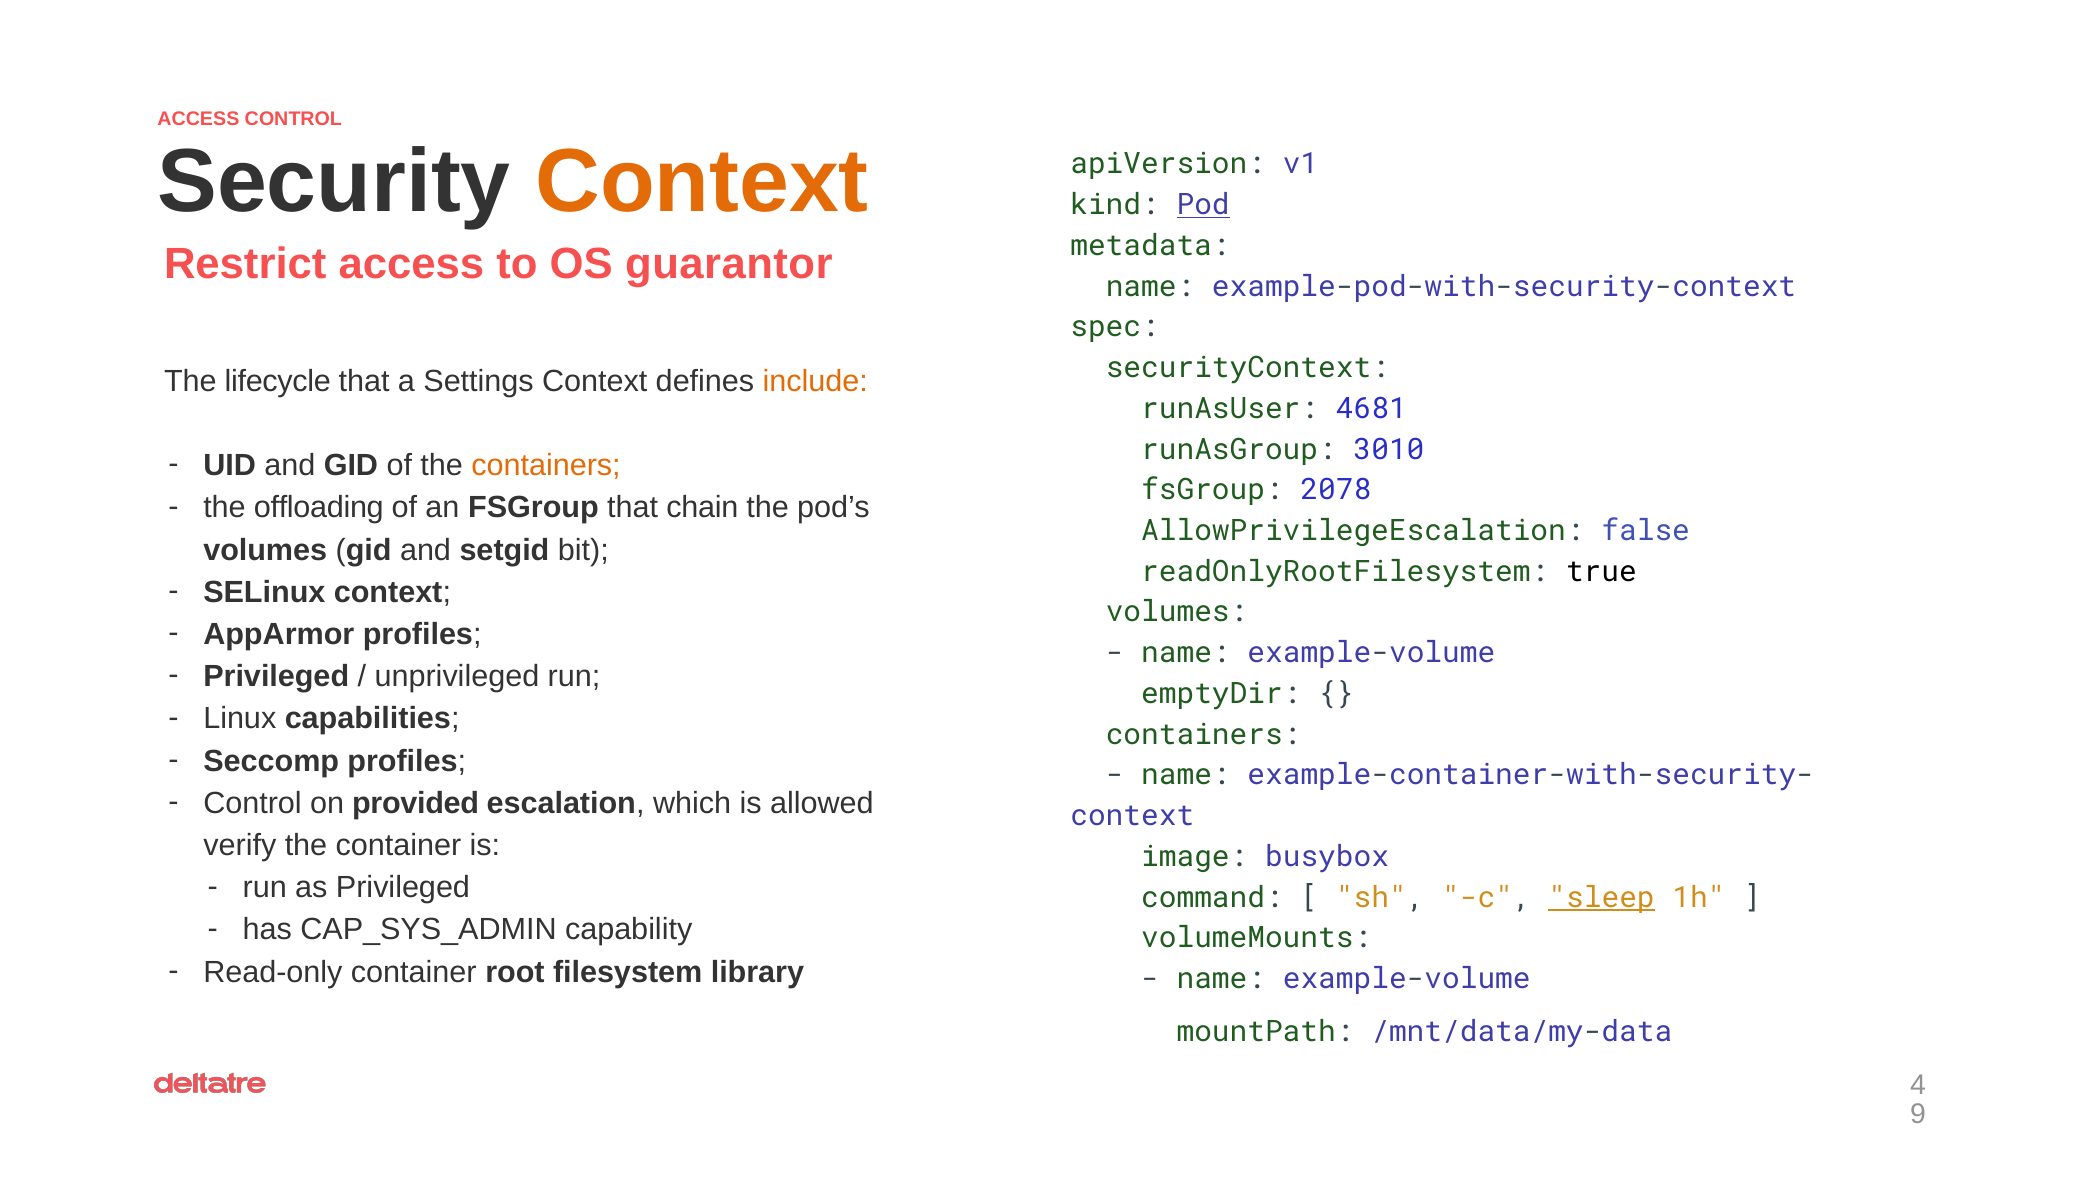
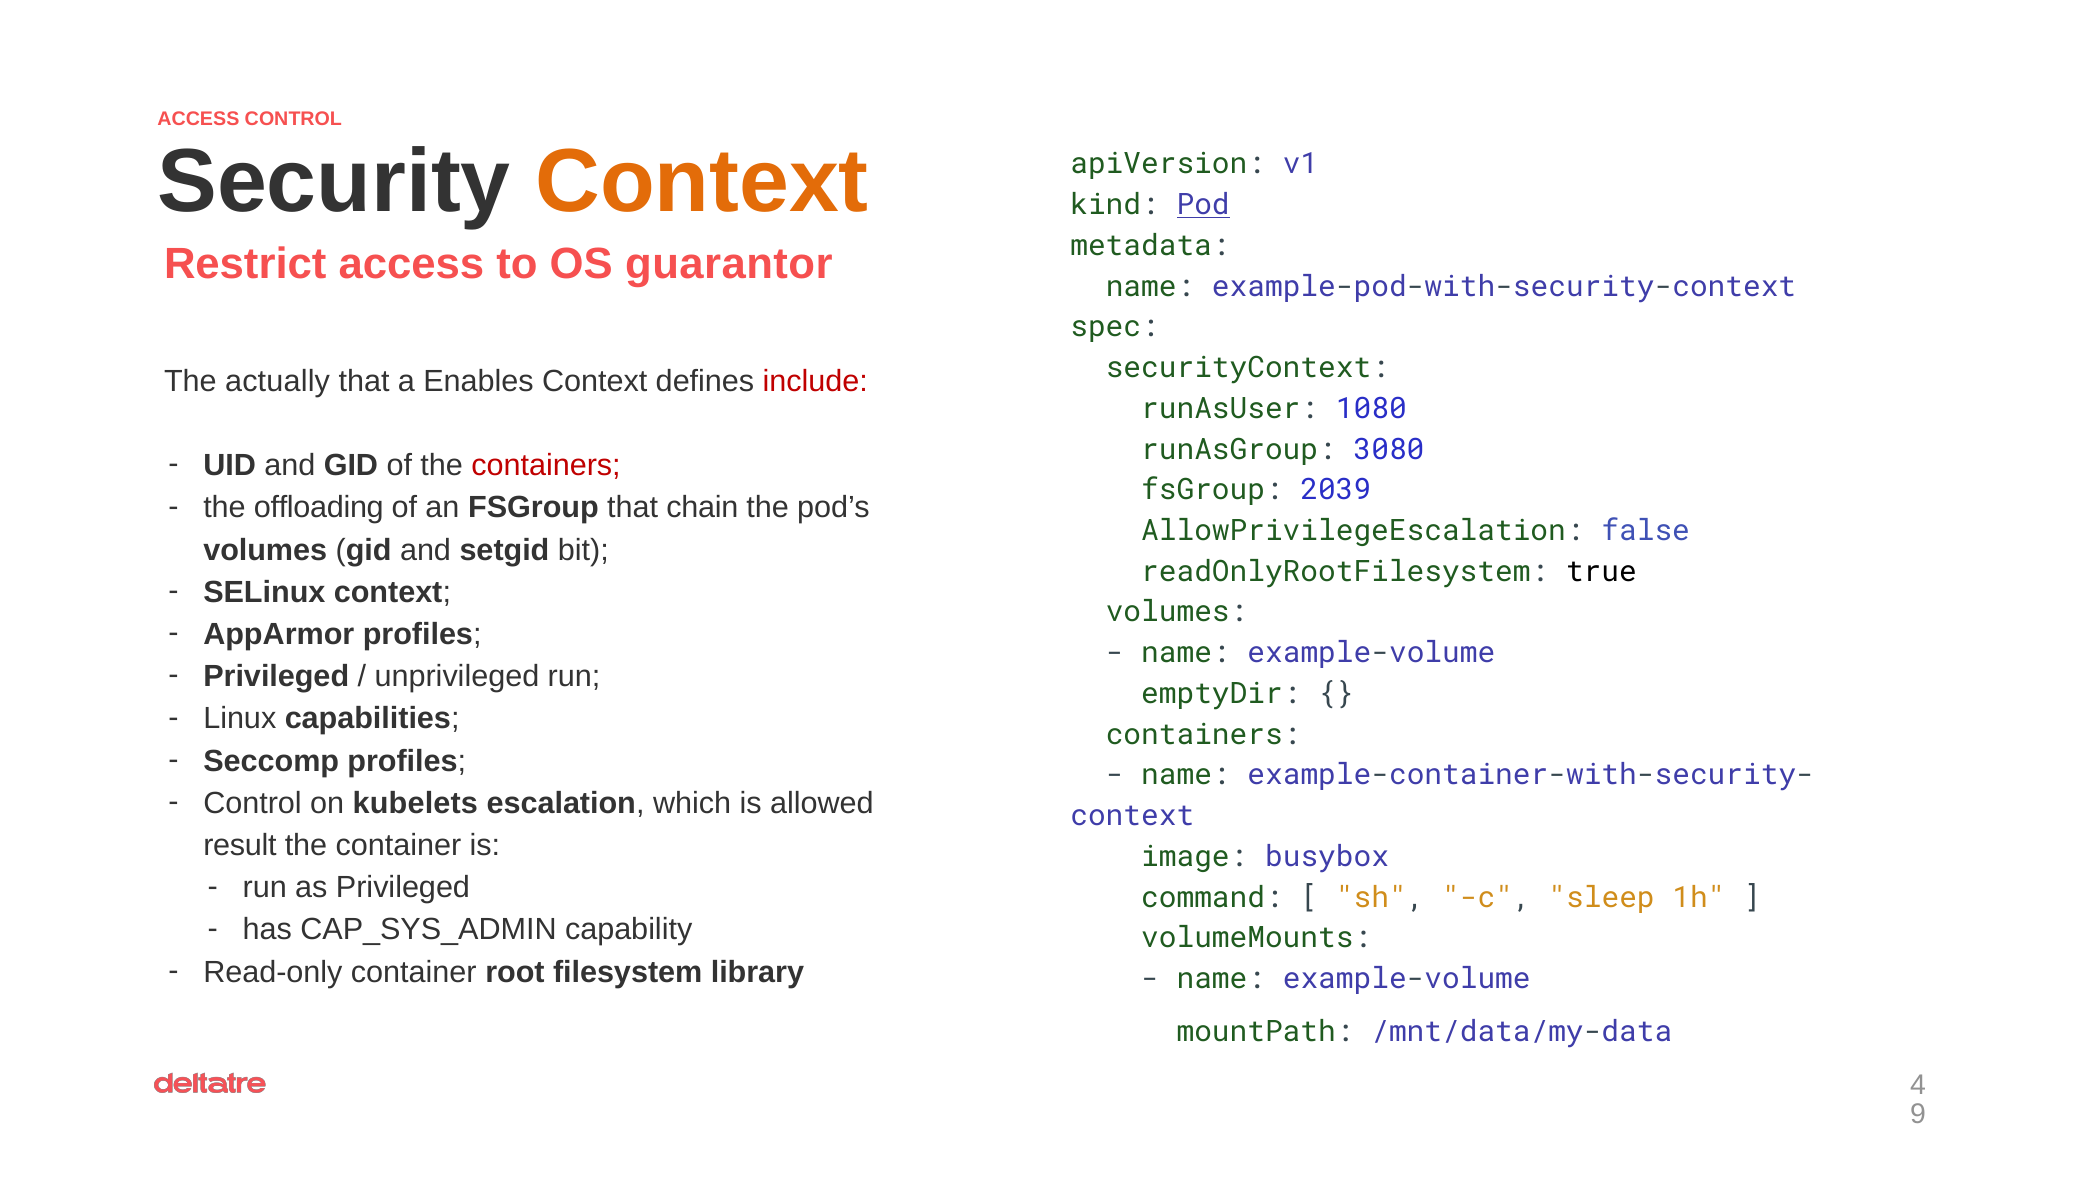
lifecycle: lifecycle -> actually (278, 381)
Settings: Settings -> Enables (479, 381)
include colour: orange -> red (815, 381)
4681: 4681 -> 1080 (1371, 409)
3010: 3010 -> 3080 (1389, 449)
containers colour: orange -> red (546, 466)
2078: 2078 -> 2039 (1336, 490)
provided: provided -> kubelets (415, 803)
verify: verify -> result (240, 846)
sleep underline: present -> none (1602, 897)
